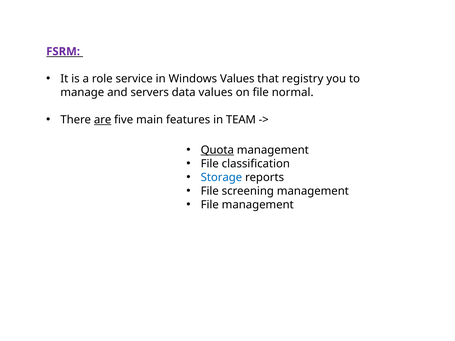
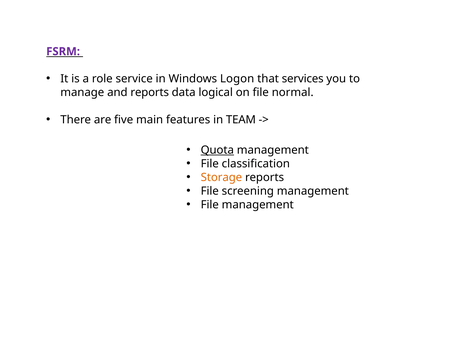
Windows Values: Values -> Logon (237, 79)
registry: registry -> services (303, 79)
and servers: servers -> reports (150, 92)
data values: values -> logical (216, 92)
are underline: present -> none (103, 120)
Storage colour: blue -> orange (221, 177)
